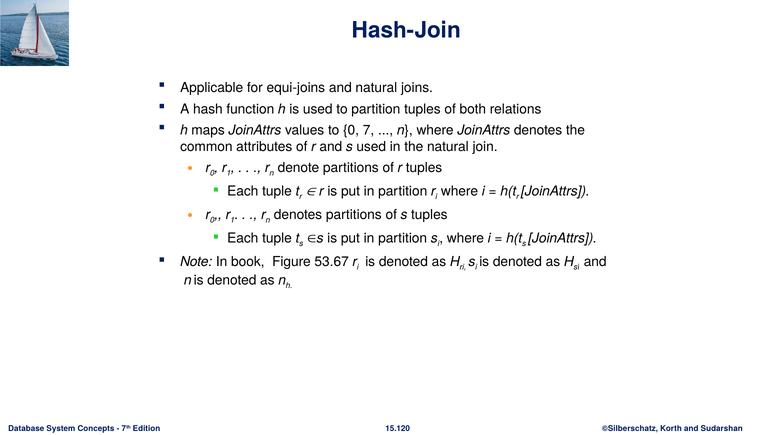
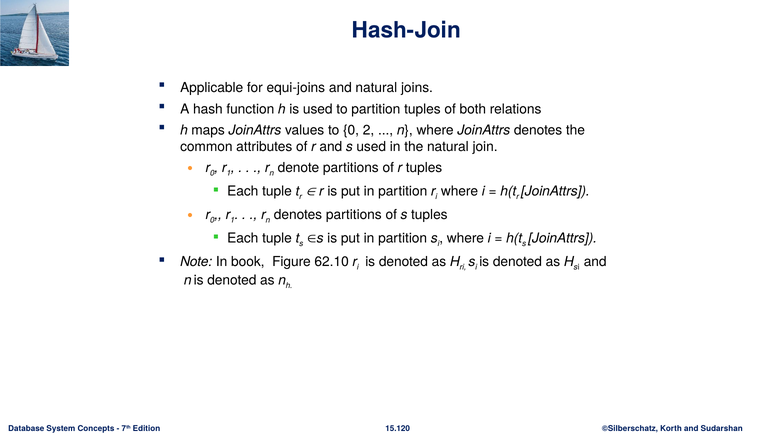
7: 7 -> 2 (369, 130)
53.67: 53.67 -> 62.10 (332, 262)
